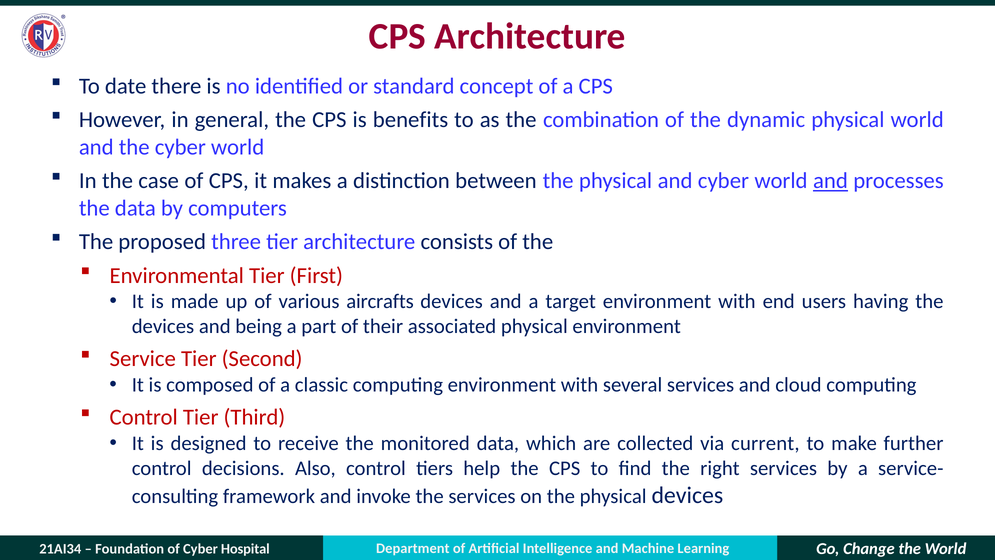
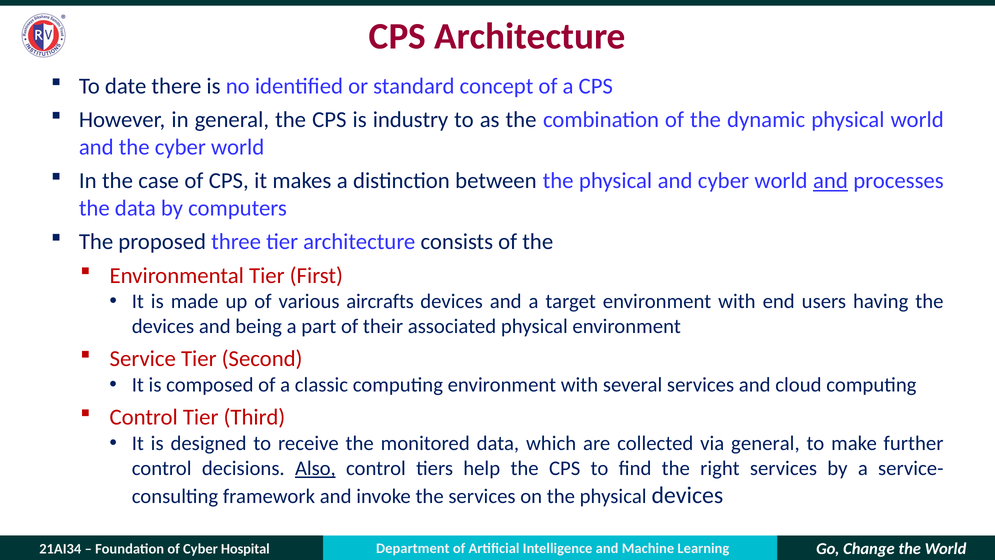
benefits: benefits -> industry (411, 120)
via current: current -> general (765, 443)
Also underline: none -> present (315, 468)
